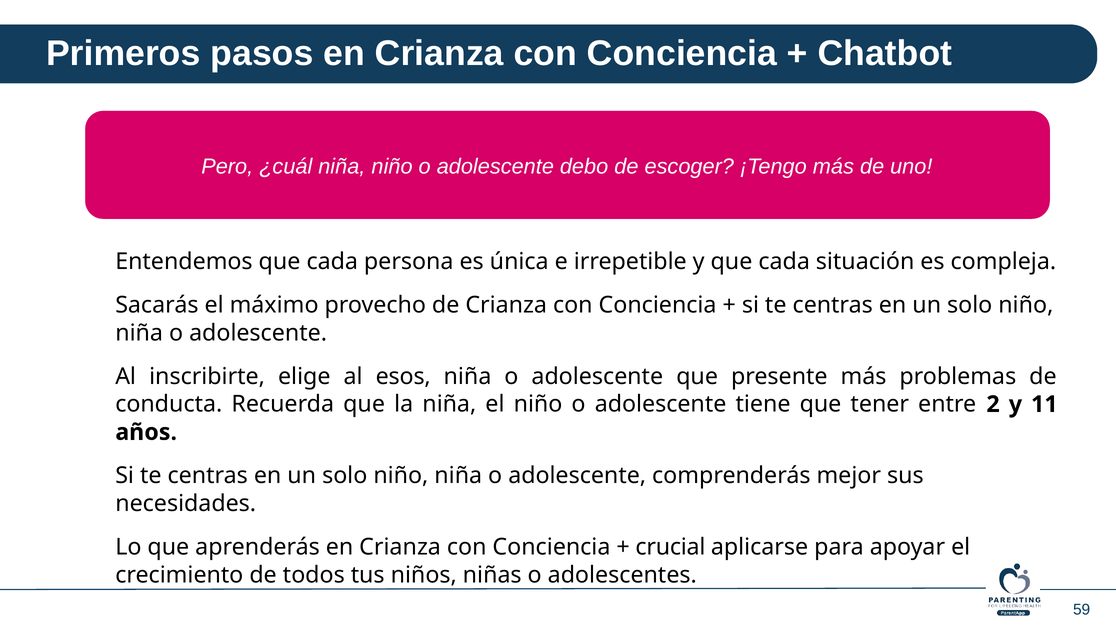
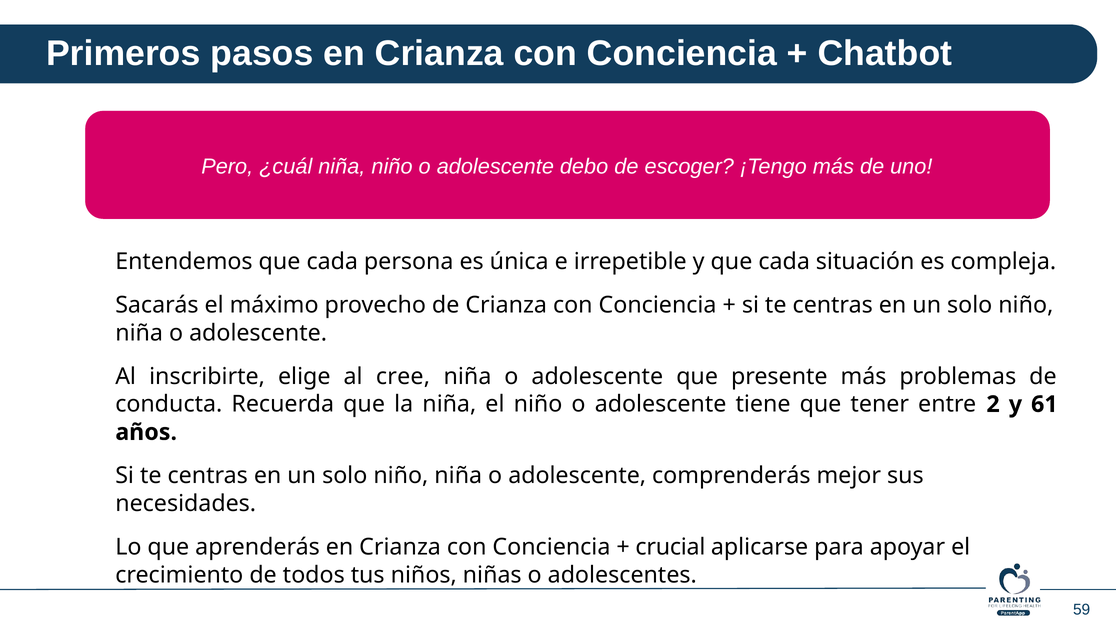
esos: esos -> cree (403, 376)
11: 11 -> 61 (1044, 404)
